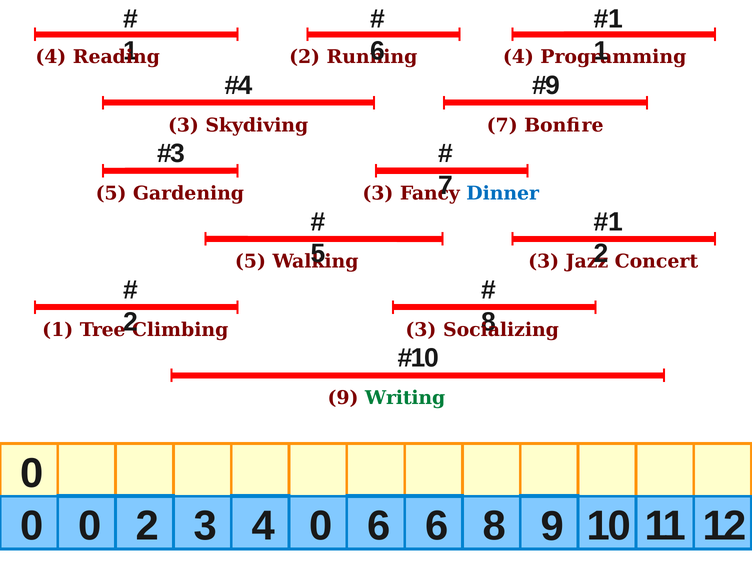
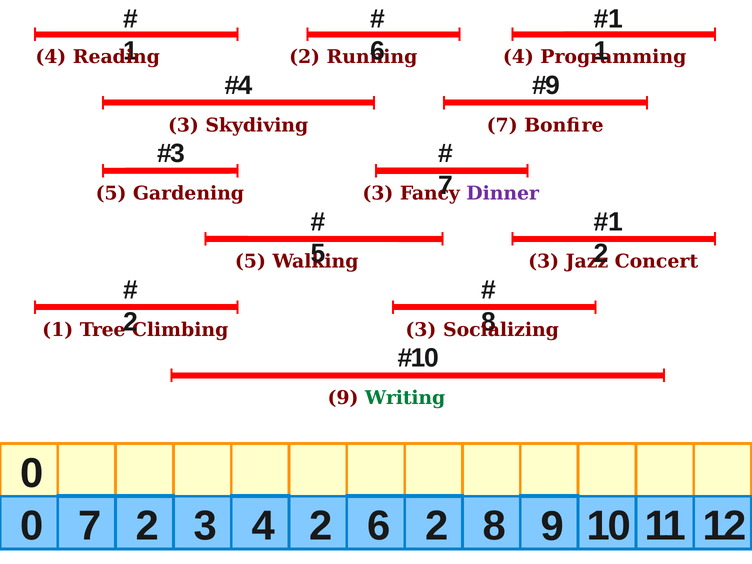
Dinner colour: blue -> purple (503, 194)
0: 0 -> 7 (90, 526)
4 0: 0 -> 2 (321, 526)
6 6: 6 -> 2 (437, 526)
